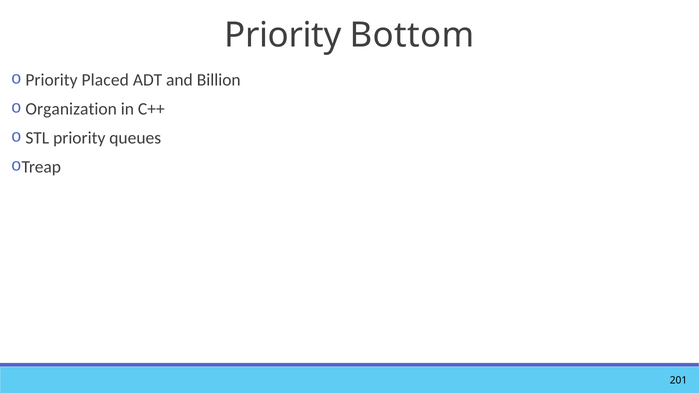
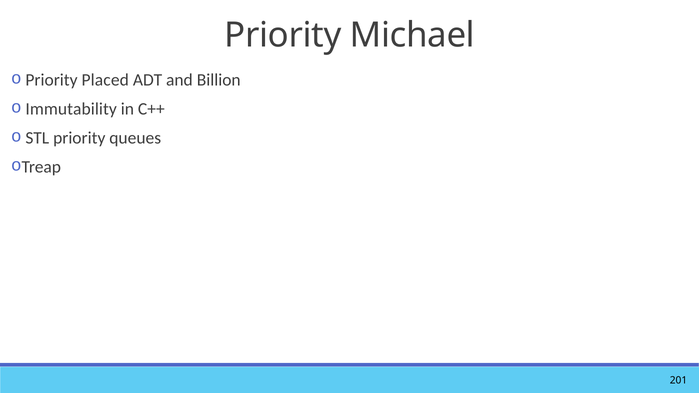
Bottom: Bottom -> Michael (412, 35)
Organization: Organization -> Immutability (71, 109)
